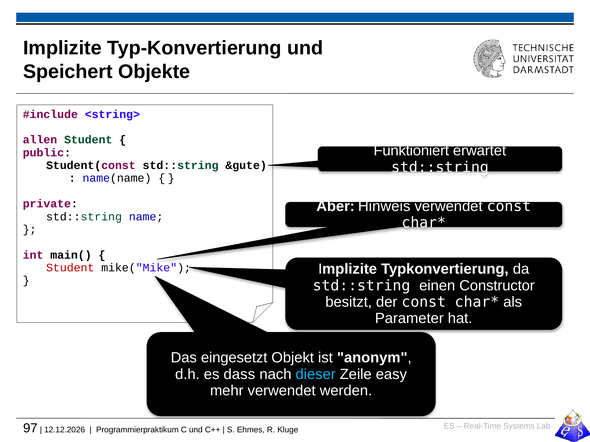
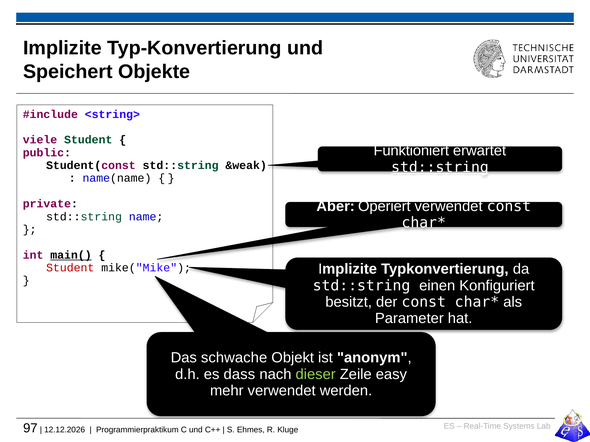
allen: allen -> viele (40, 140)
&gute: &gute -> &weak (246, 166)
Hinweis: Hinweis -> Operiert (384, 207)
main( underline: none -> present (71, 255)
Constructor: Constructor -> Konfiguriert (497, 286)
eingesetzt: eingesetzt -> schwache (234, 358)
dieser colour: light blue -> light green (316, 375)
